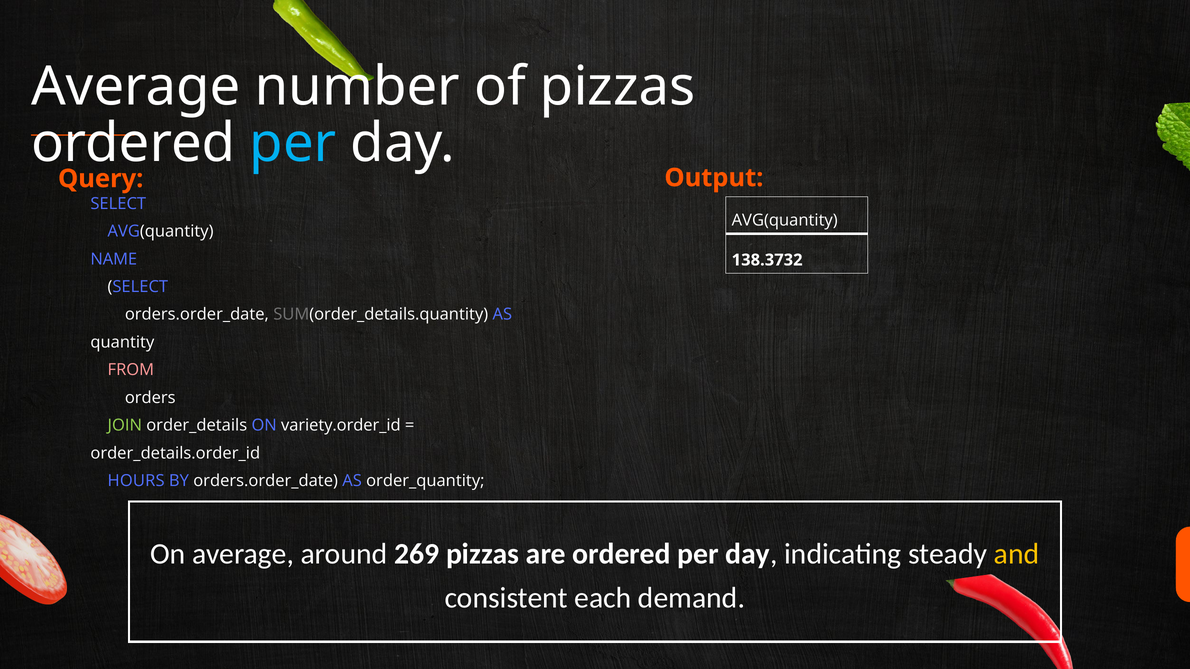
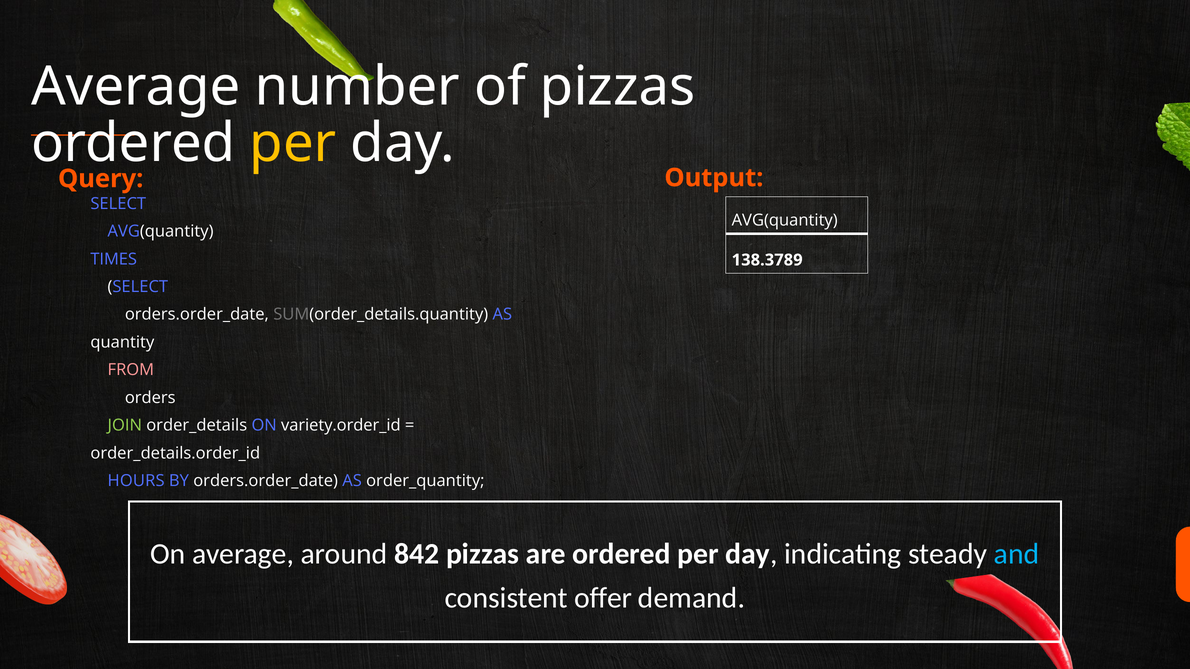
per colour: light blue -> yellow (293, 143)
NAME: NAME -> TIMES (114, 259)
138.3732: 138.3732 -> 138.3789 (767, 260)
269: 269 -> 842 (417, 554)
and colour: yellow -> light blue (1017, 554)
each: each -> offer (603, 598)
